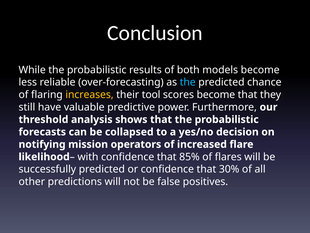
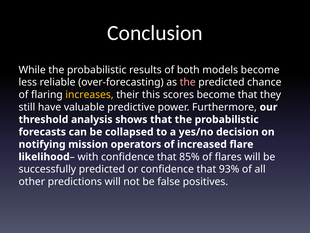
the colour: light blue -> pink (188, 82)
tool: tool -> this (151, 94)
30%: 30% -> 93% (229, 169)
